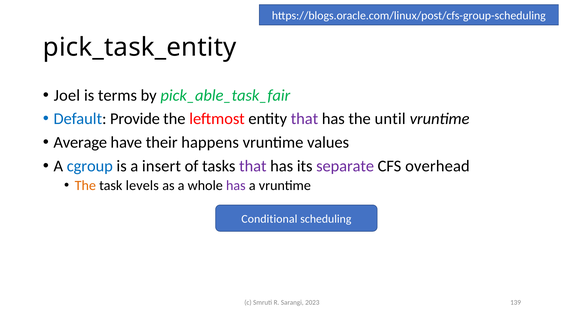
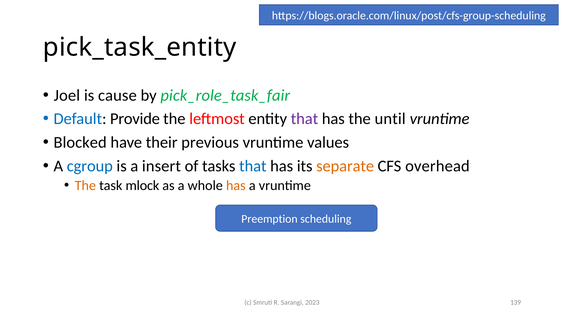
terms: terms -> cause (117, 95)
pick_able_task_fair: pick_able_task_fair -> pick_role_task_fair (225, 95)
Average: Average -> Blocked (80, 143)
happens: happens -> previous (210, 143)
that colour: purple -> blue (253, 166)
separate colour: purple -> orange (345, 166)
levels: levels -> mlock (142, 186)
has colour: purple -> orange (236, 186)
Conditional: Conditional -> Preemption (269, 219)
